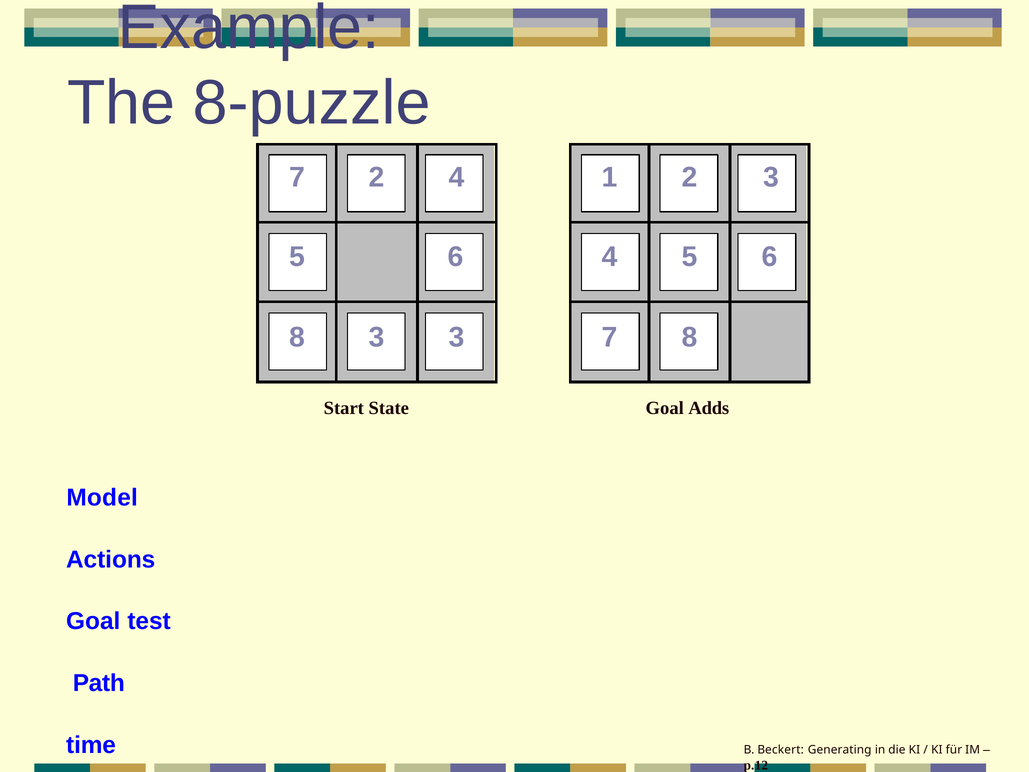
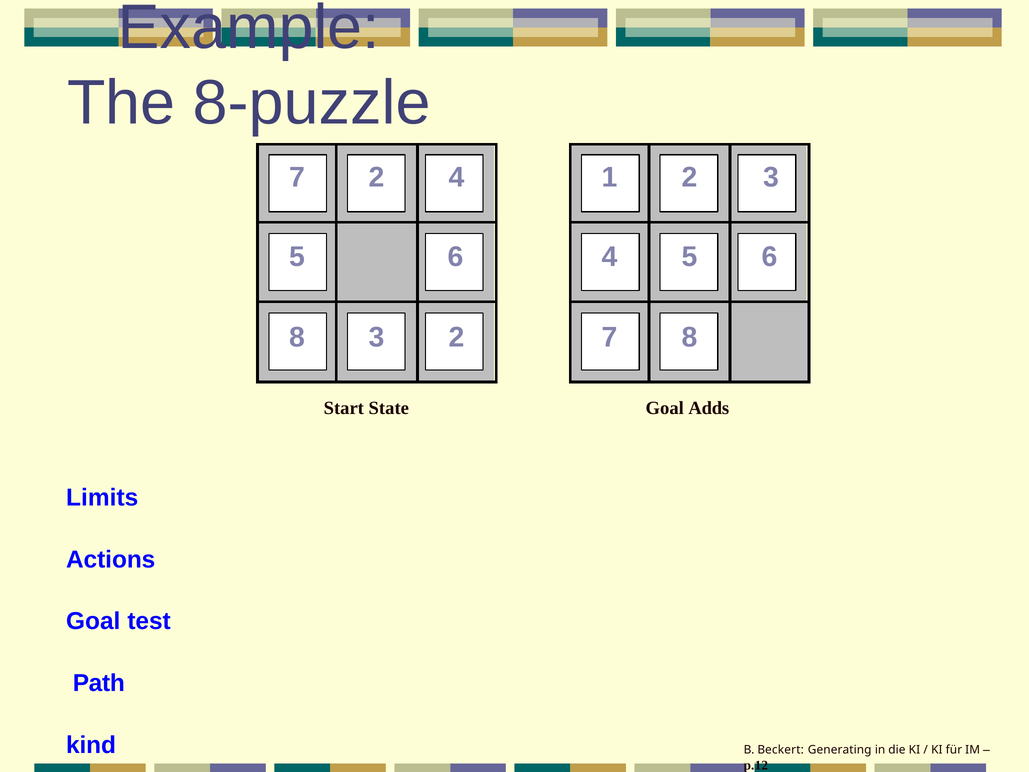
3 3: 3 -> 2 (457, 337)
Model: Model -> Limits (102, 497)
time: time -> kind (91, 745)
